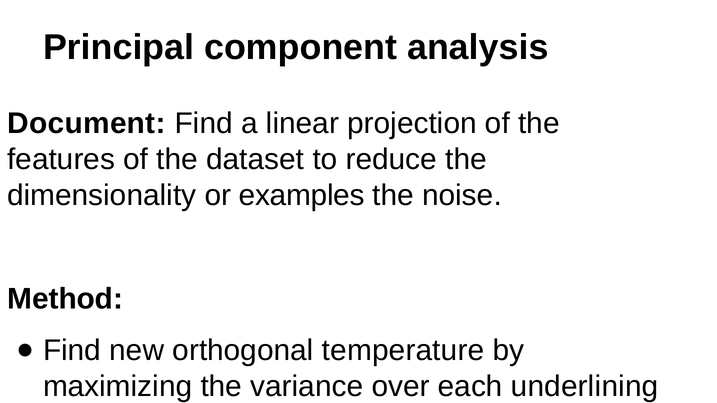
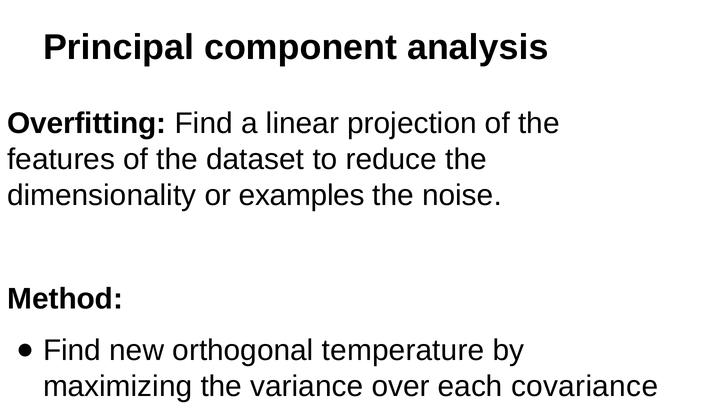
Document: Document -> Overfitting (87, 124)
underlining: underlining -> covariance (585, 387)
